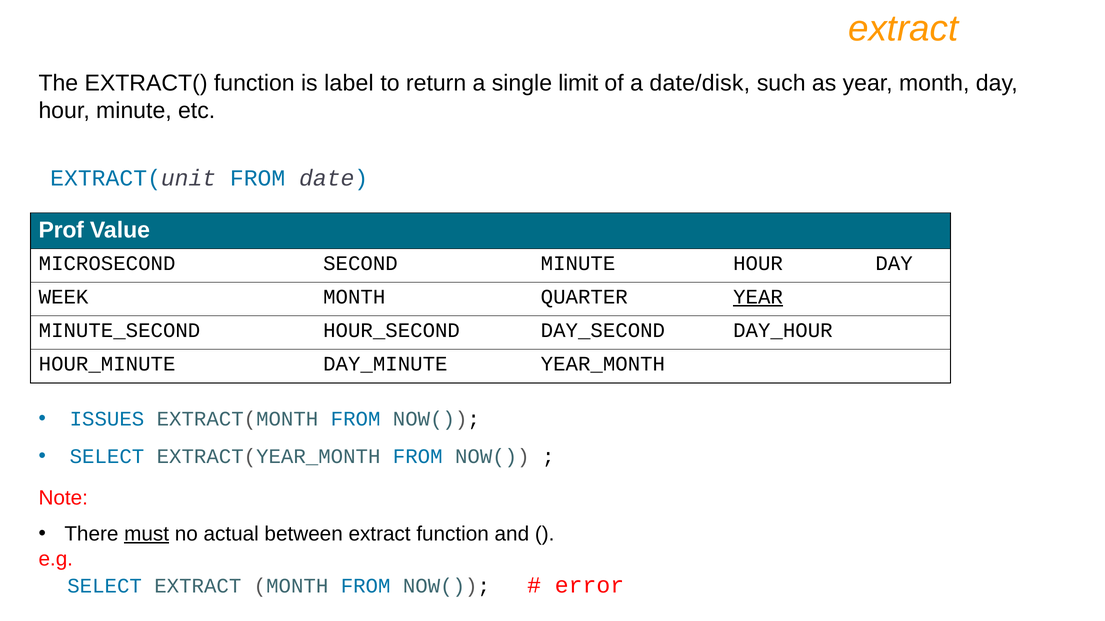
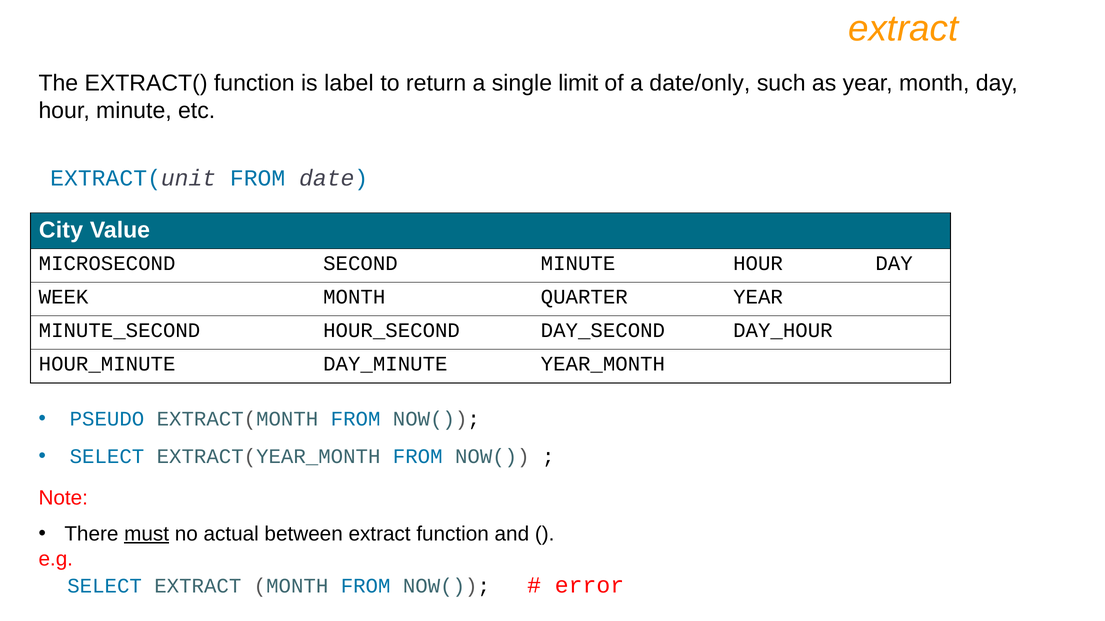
date/disk: date/disk -> date/only (700, 83)
Prof: Prof -> City (61, 230)
YEAR underline: present -> none (758, 297)
ISSUES: ISSUES -> PSEUDO (107, 419)
